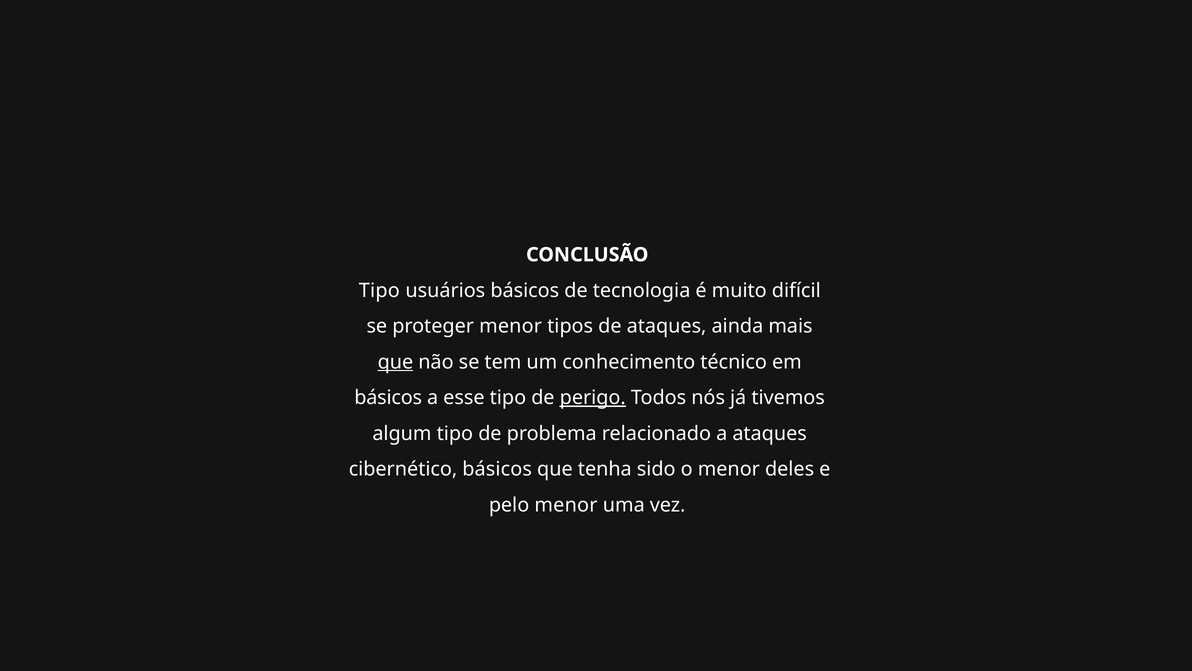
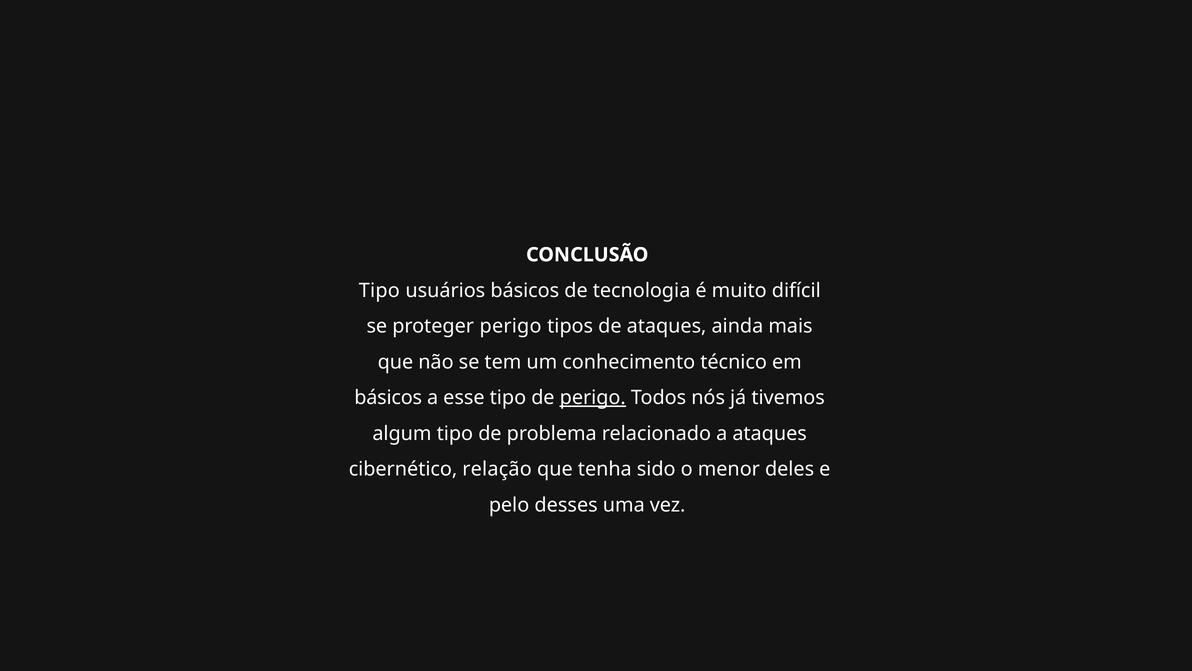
proteger menor: menor -> perigo (511, 326)
que underline: present -> none (395, 362)
cibernético básicos: básicos -> relação (497, 469)
pelo menor: menor -> desses (566, 505)
